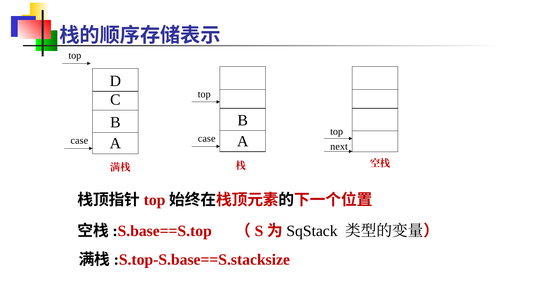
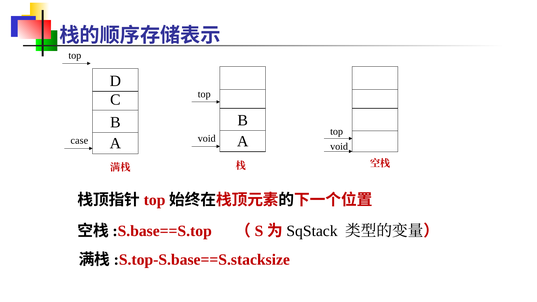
case: case -> void (207, 139)
next: next -> void (339, 146)
